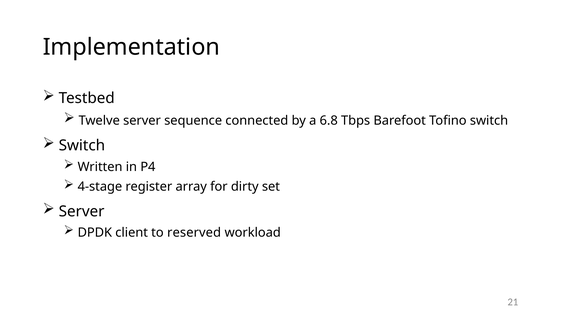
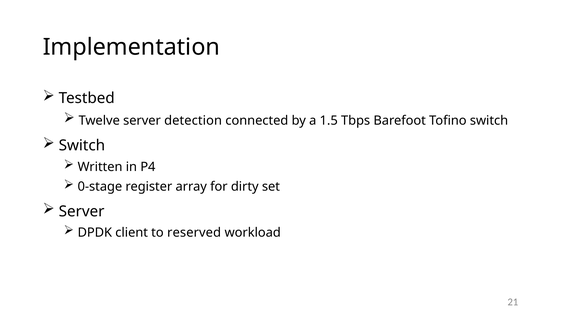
sequence: sequence -> detection (193, 121)
6.8: 6.8 -> 1.5 (329, 121)
4-stage: 4-stage -> 0-stage (100, 186)
